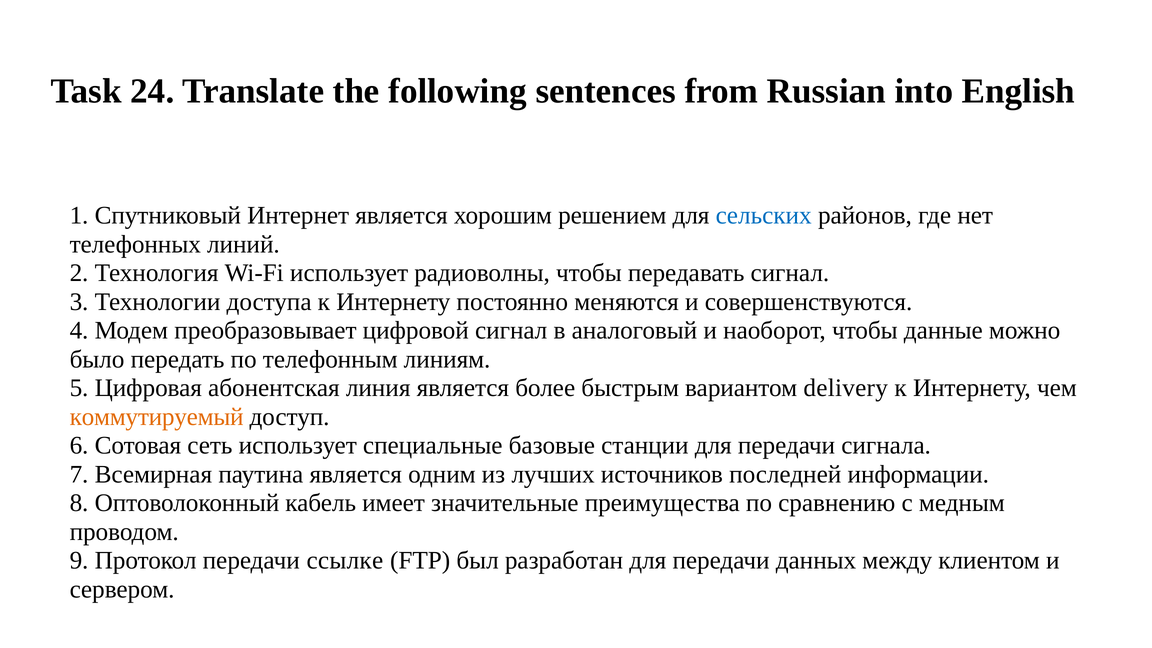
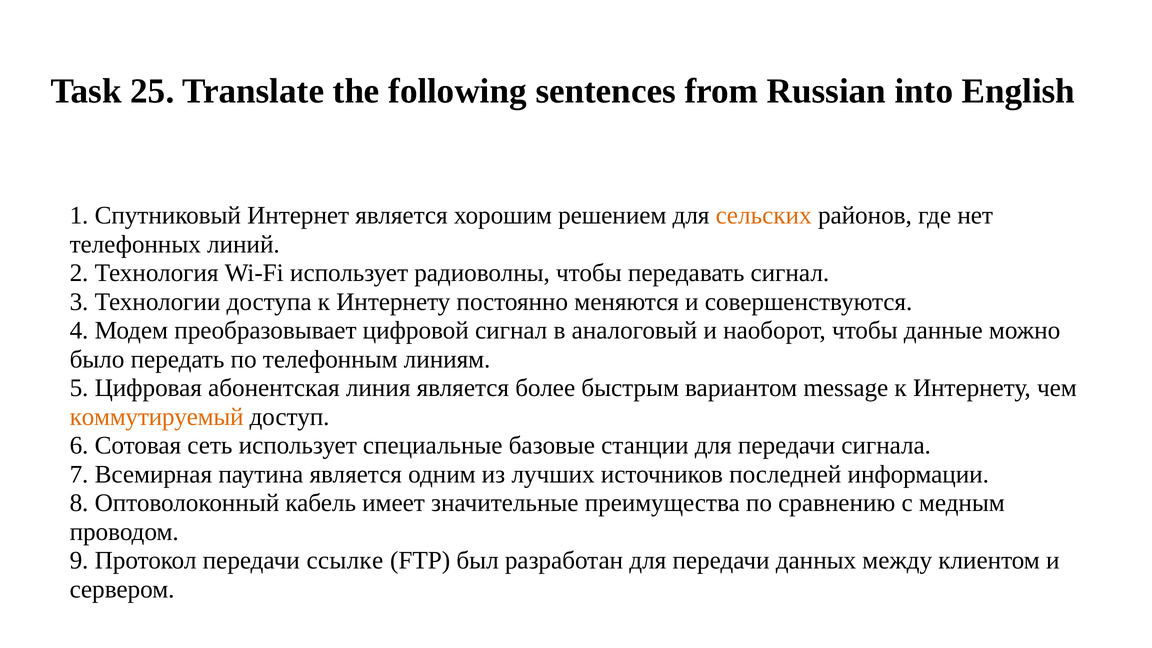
24: 24 -> 25 (152, 91)
сельских colour: blue -> orange (764, 216)
delivery: delivery -> message (846, 388)
